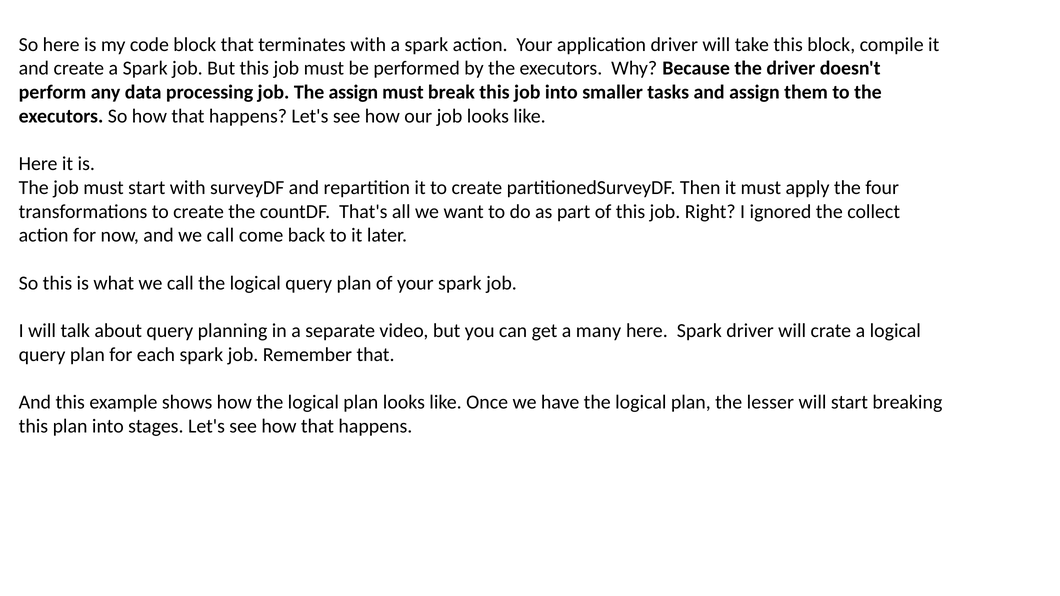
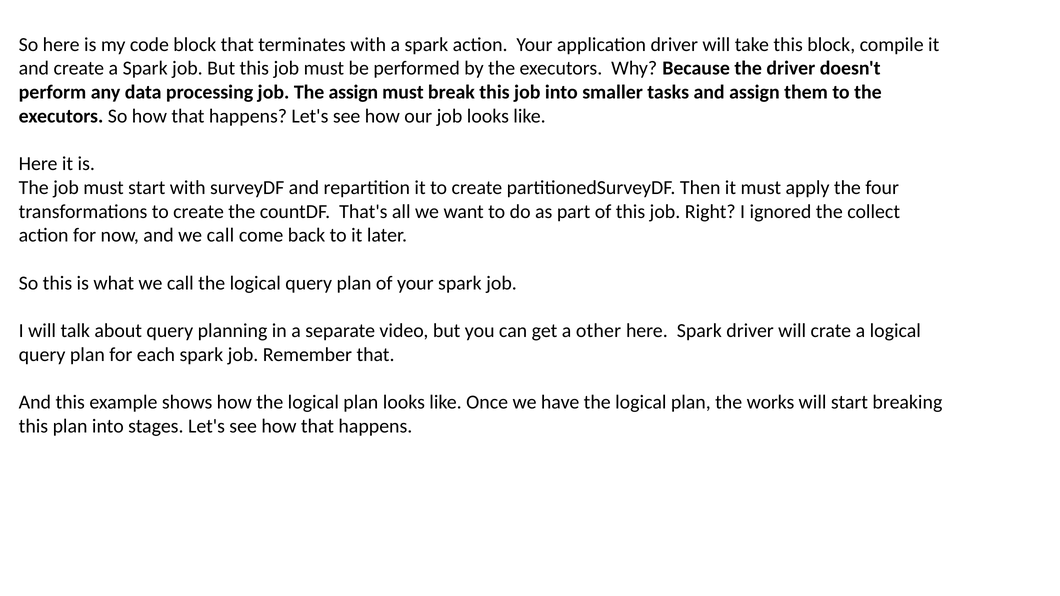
many: many -> other (598, 331)
lesser: lesser -> works (771, 402)
